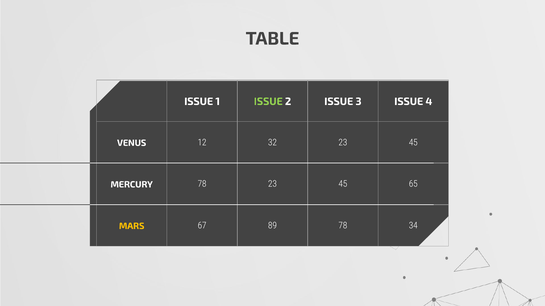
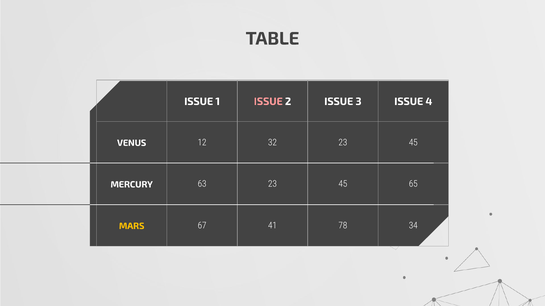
ISSUE colour: light green -> pink (268, 102)
MERCURY 78: 78 -> 63 (202, 184)
89: 89 -> 41 (272, 226)
